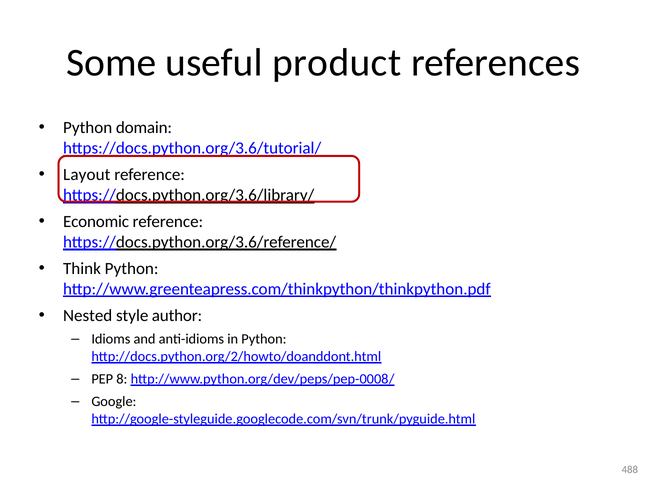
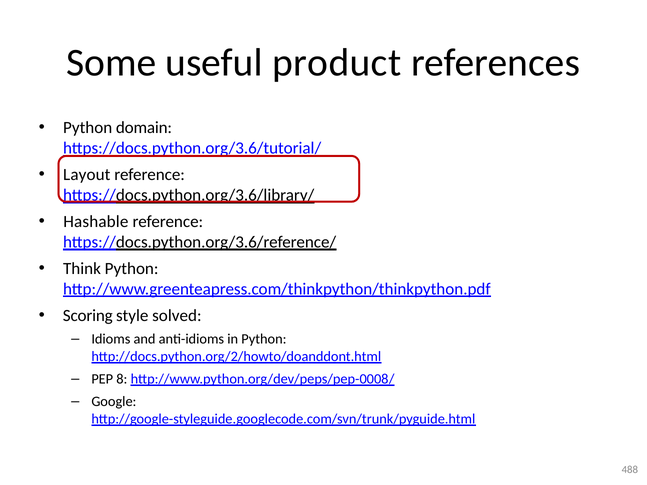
Economic: Economic -> Hashable (96, 222)
Nested: Nested -> Scoring (88, 316)
author: author -> solved (177, 316)
